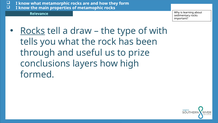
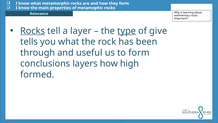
draw: draw -> layer (81, 31)
type underline: none -> present (127, 31)
with: with -> give (158, 31)
to prize: prize -> form (139, 53)
